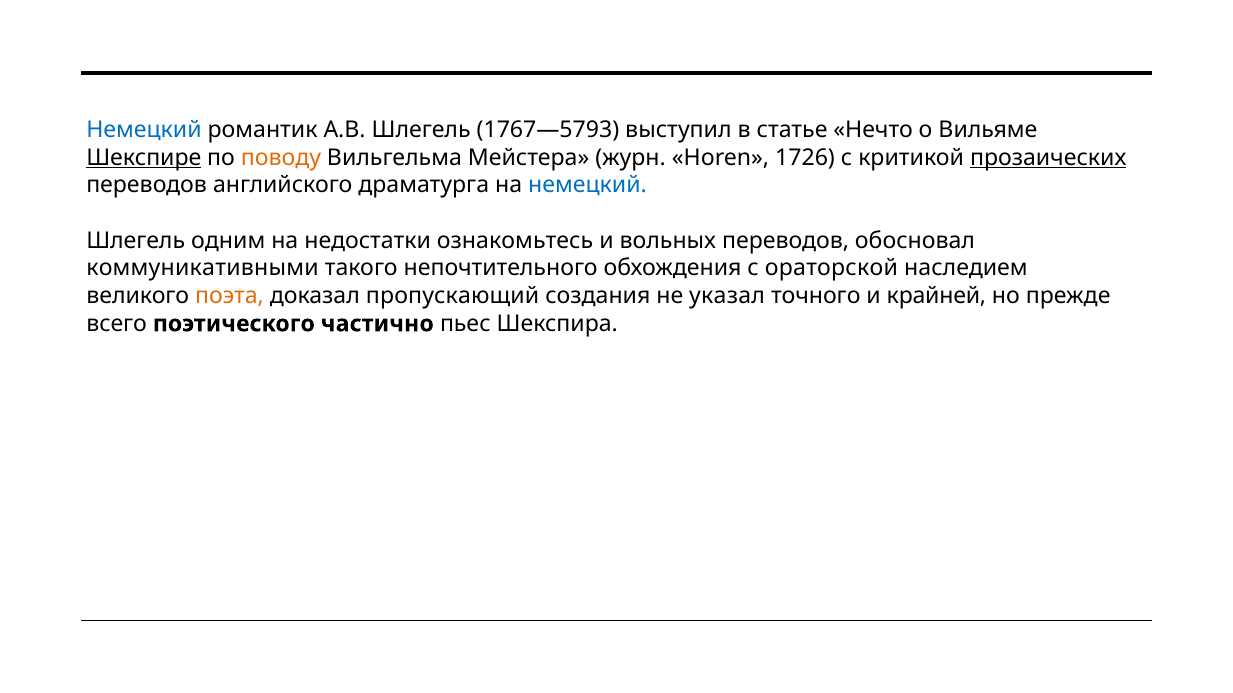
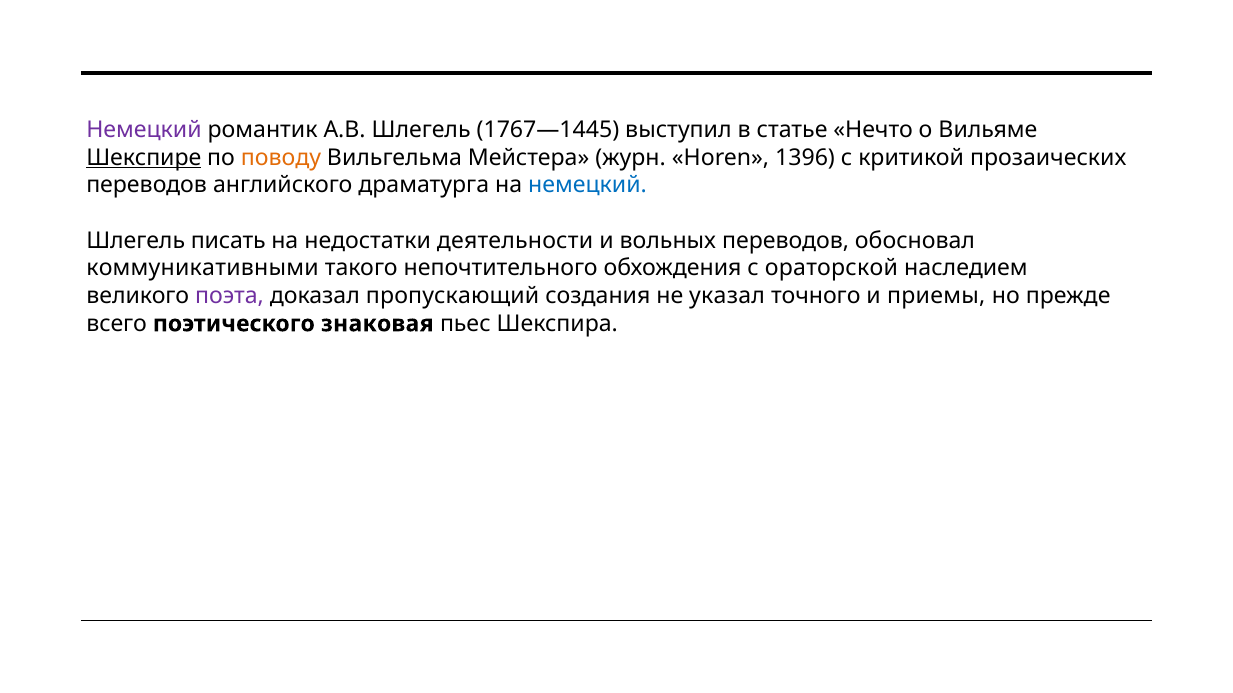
Немецкий colour: blue -> purple (144, 130)
1767—5793: 1767—5793 -> 1767—1445 (548, 130)
1726: 1726 -> 1396 (805, 158)
прозаических underline: present -> none (1048, 158)
одним: одним -> писать (228, 241)
ознакомьтесь: ознакомьтесь -> деятельности (515, 241)
поэта colour: orange -> purple (229, 296)
крайней: крайней -> приемы (936, 296)
частично: частично -> знаковая (377, 324)
